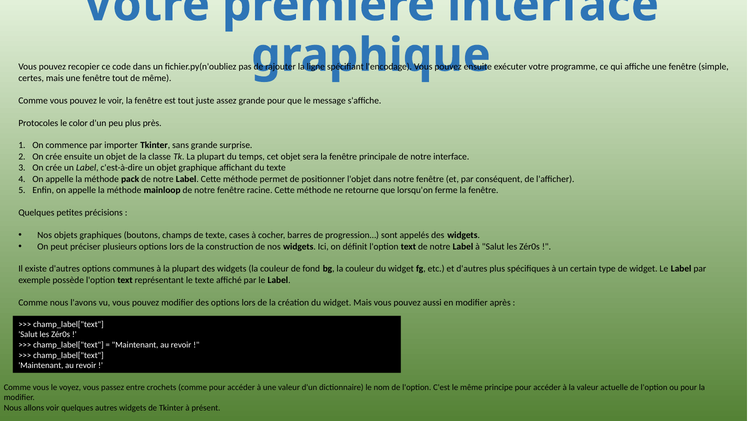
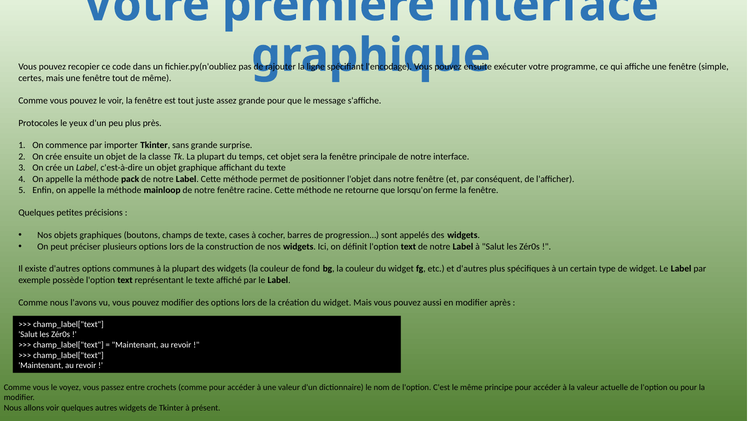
color: color -> yeux (78, 123)
